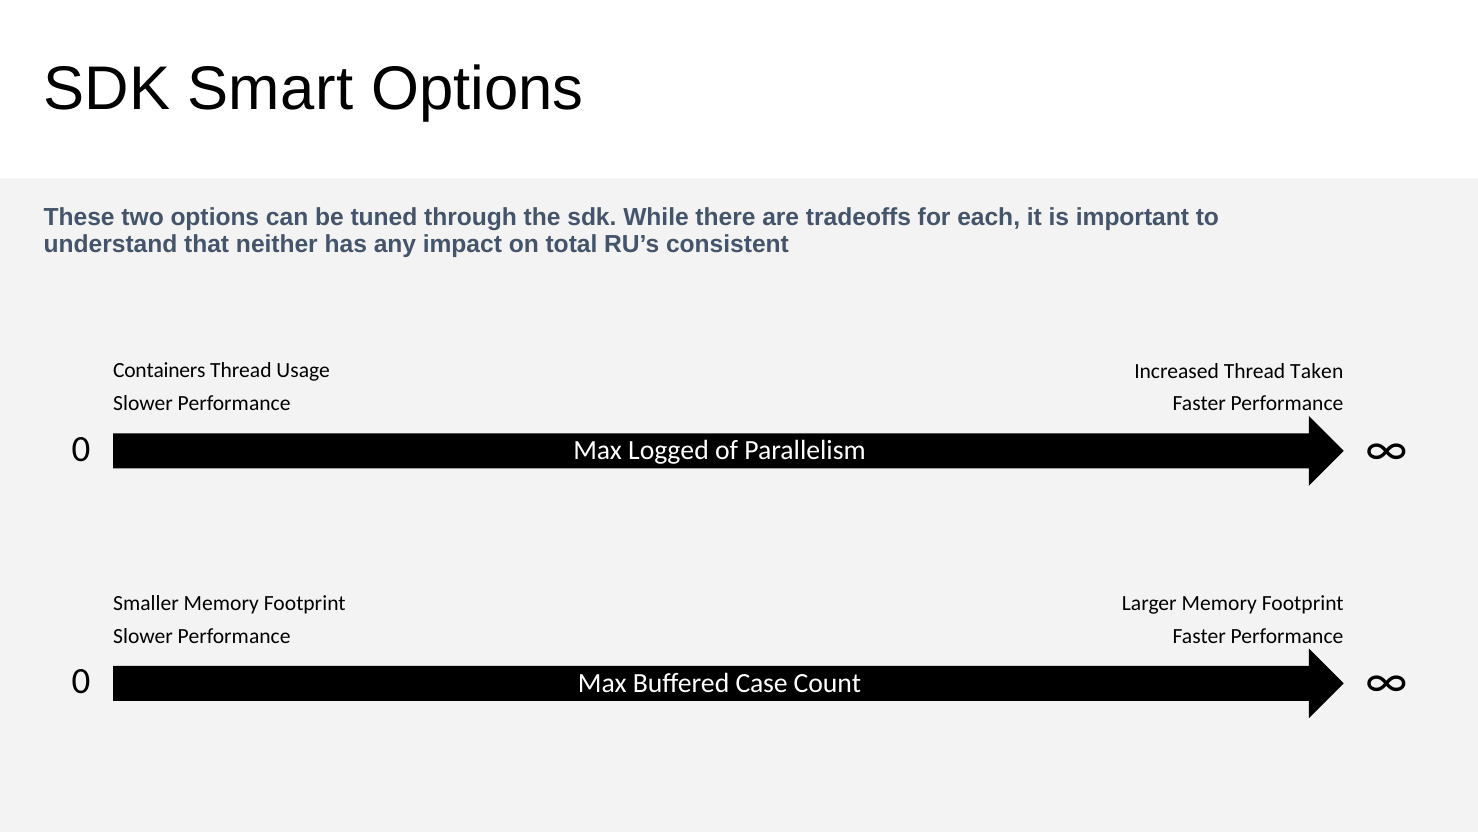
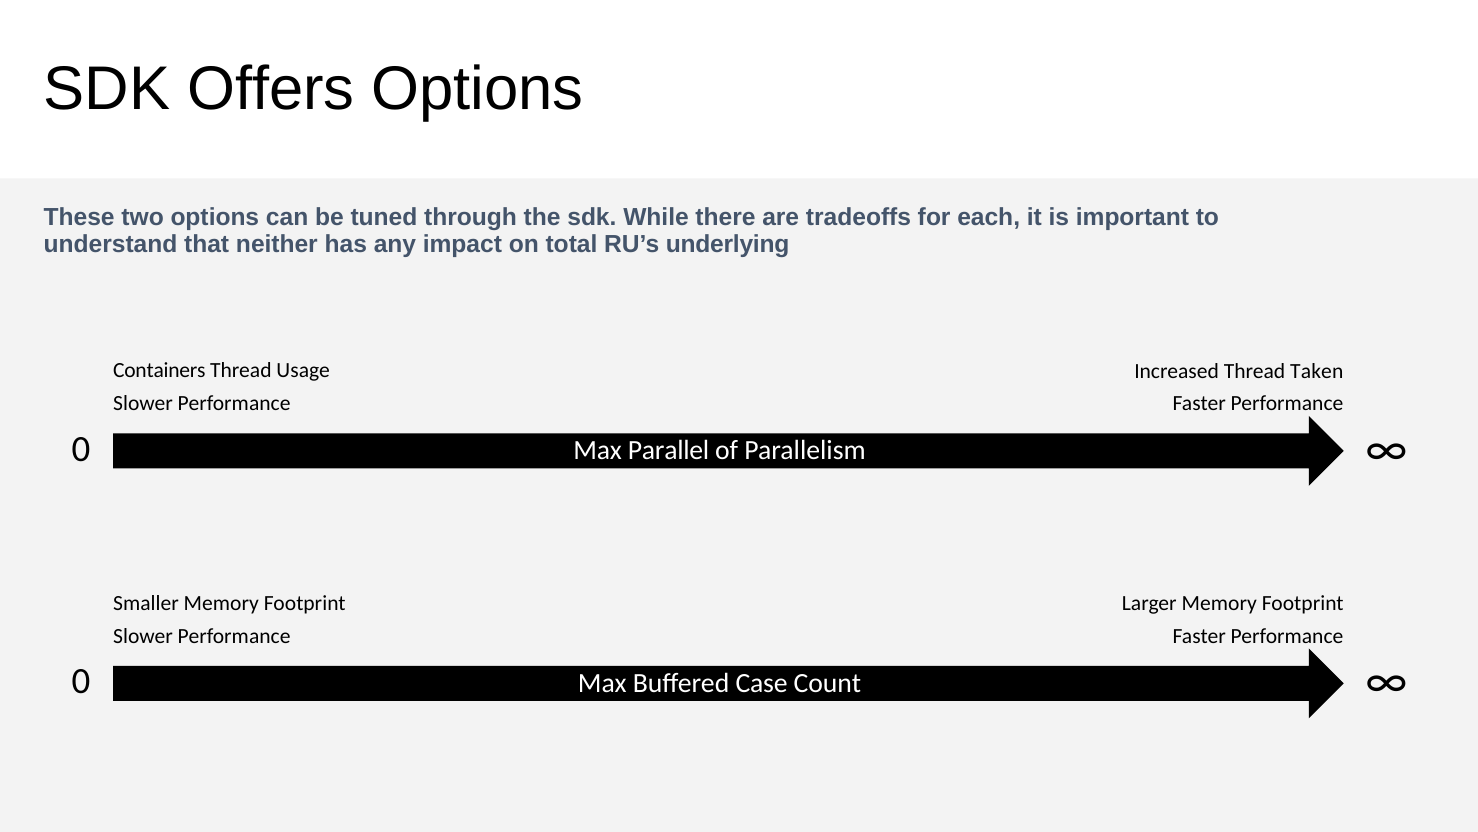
Smart: Smart -> Offers (271, 89)
consistent: consistent -> underlying (728, 244)
Logged: Logged -> Parallel (669, 450)
